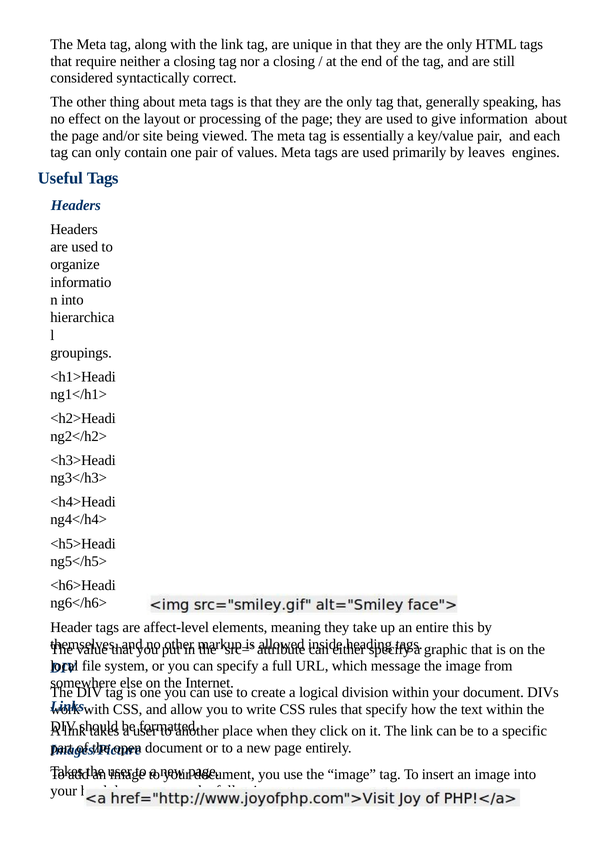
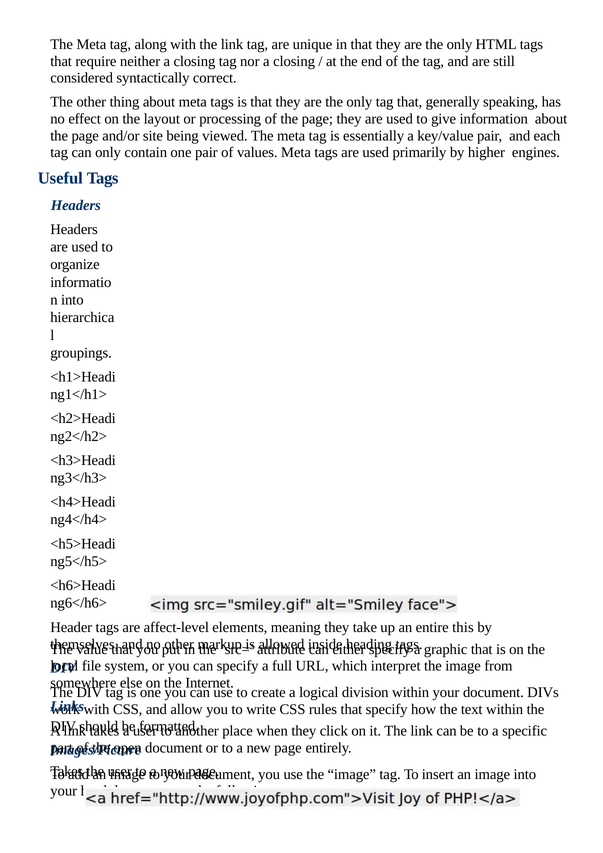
leaves: leaves -> higher (487, 153)
message: message -> interpret (396, 666)
